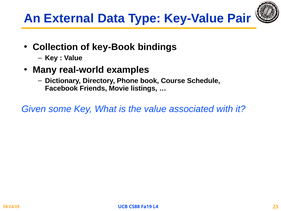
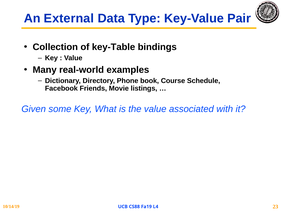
key-Book: key-Book -> key-Table (114, 47)
